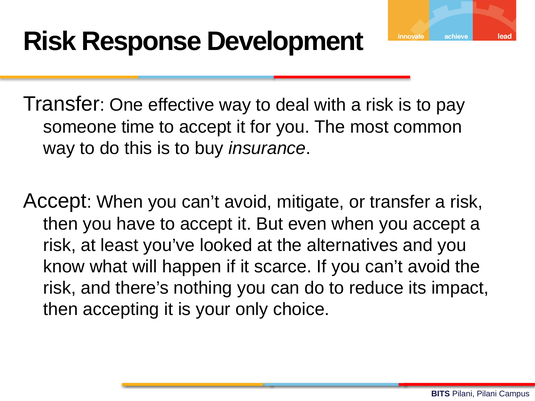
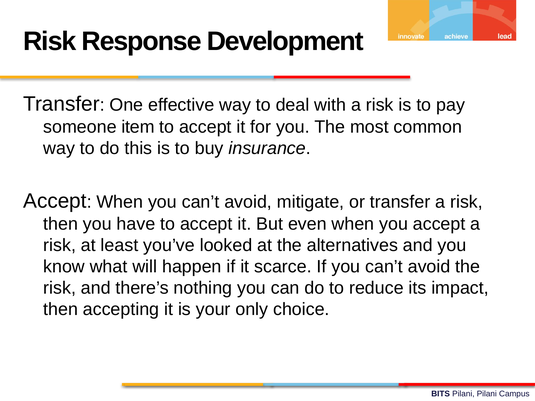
time: time -> item (138, 127)
